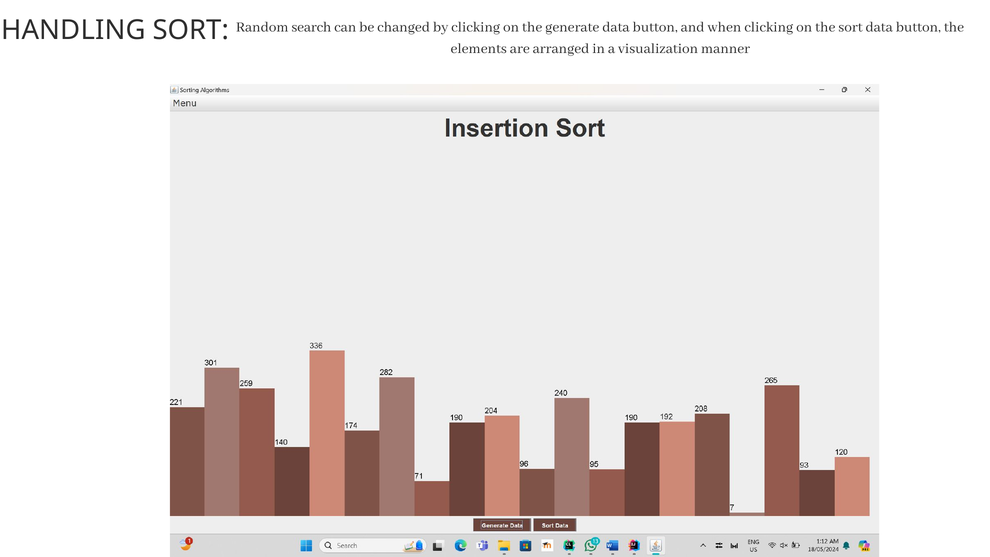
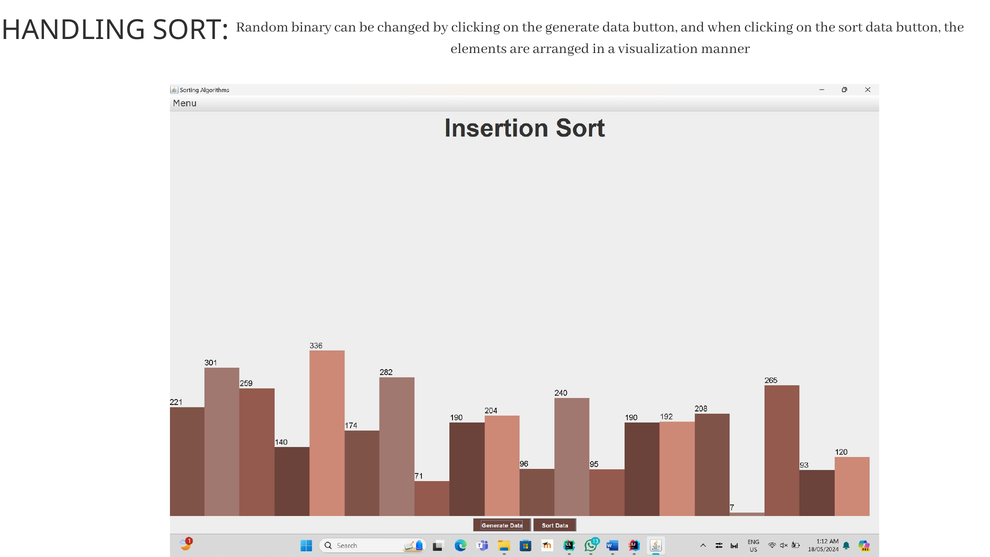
search: search -> binary (311, 27)
